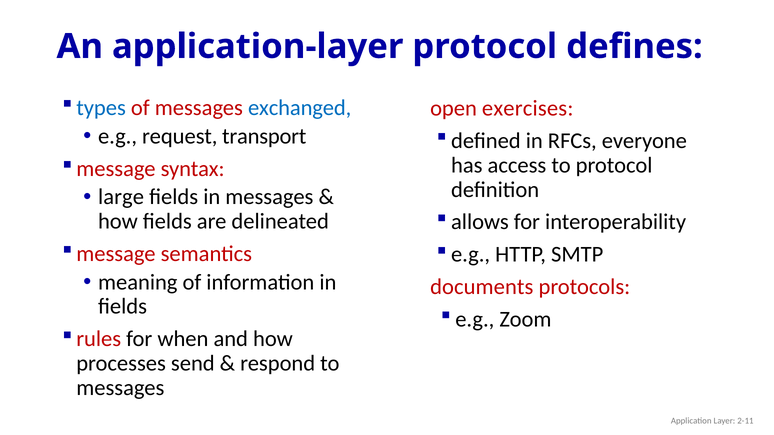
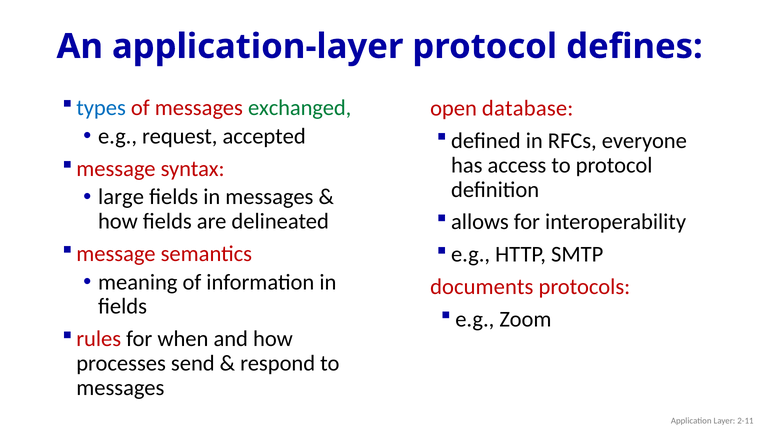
exchanged colour: blue -> green (300, 108)
exercises: exercises -> database (528, 109)
transport: transport -> accepted (264, 136)
